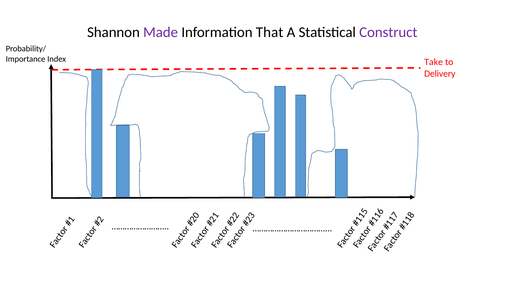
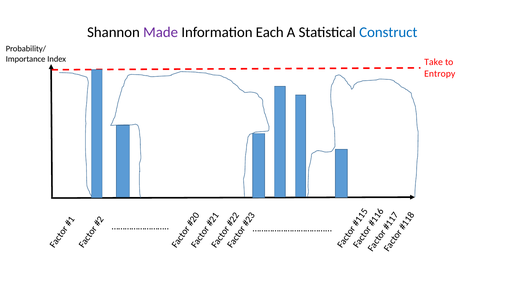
That: That -> Each (270, 32)
Construct colour: purple -> blue (388, 32)
Delivery: Delivery -> Entropy (440, 73)
